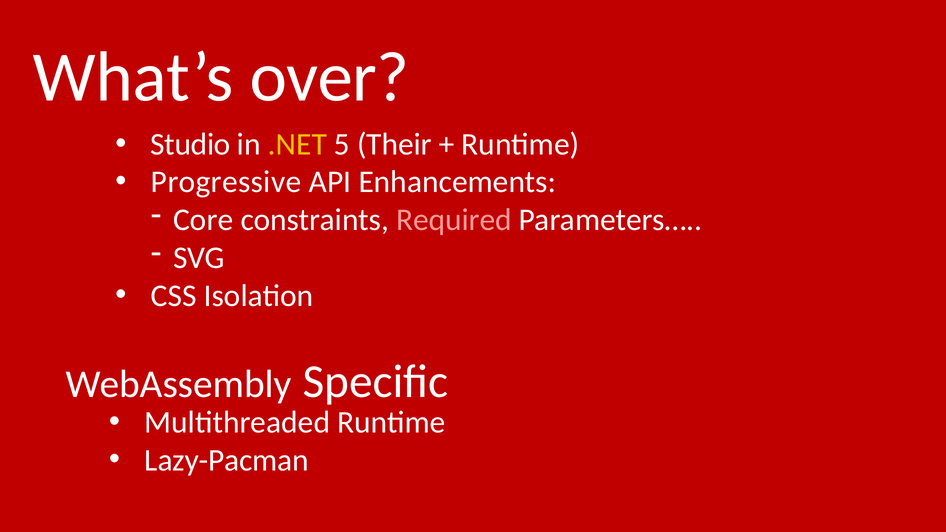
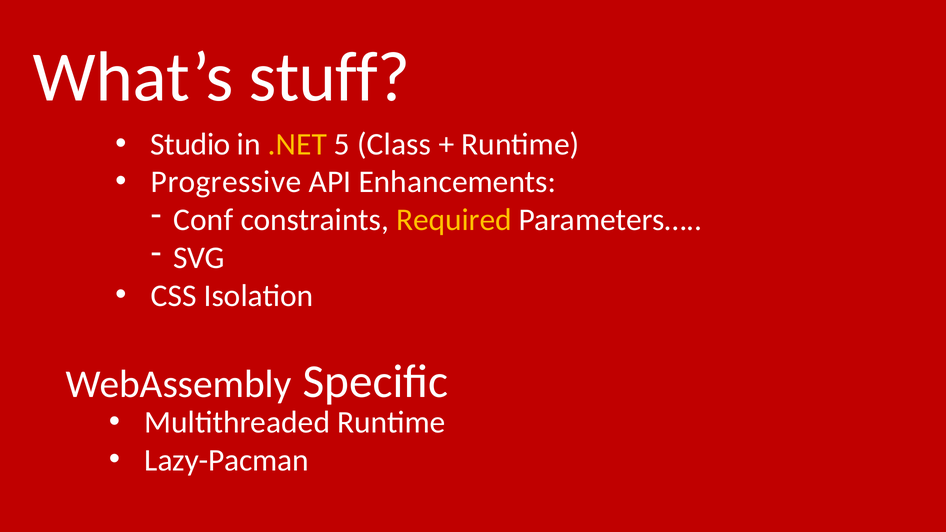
over: over -> stuff (329, 78)
Their: Their -> Class (394, 144)
Core: Core -> Conf (203, 220)
Required colour: pink -> yellow (454, 220)
